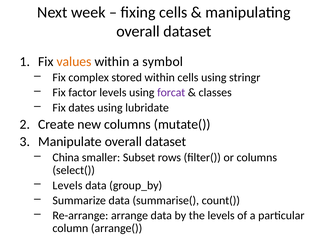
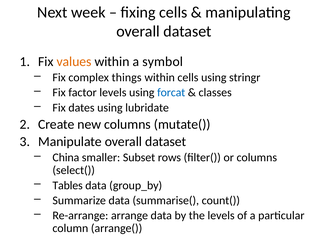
stored: stored -> things (127, 77)
forcat colour: purple -> blue (171, 93)
Levels: Levels -> Tables (68, 185)
